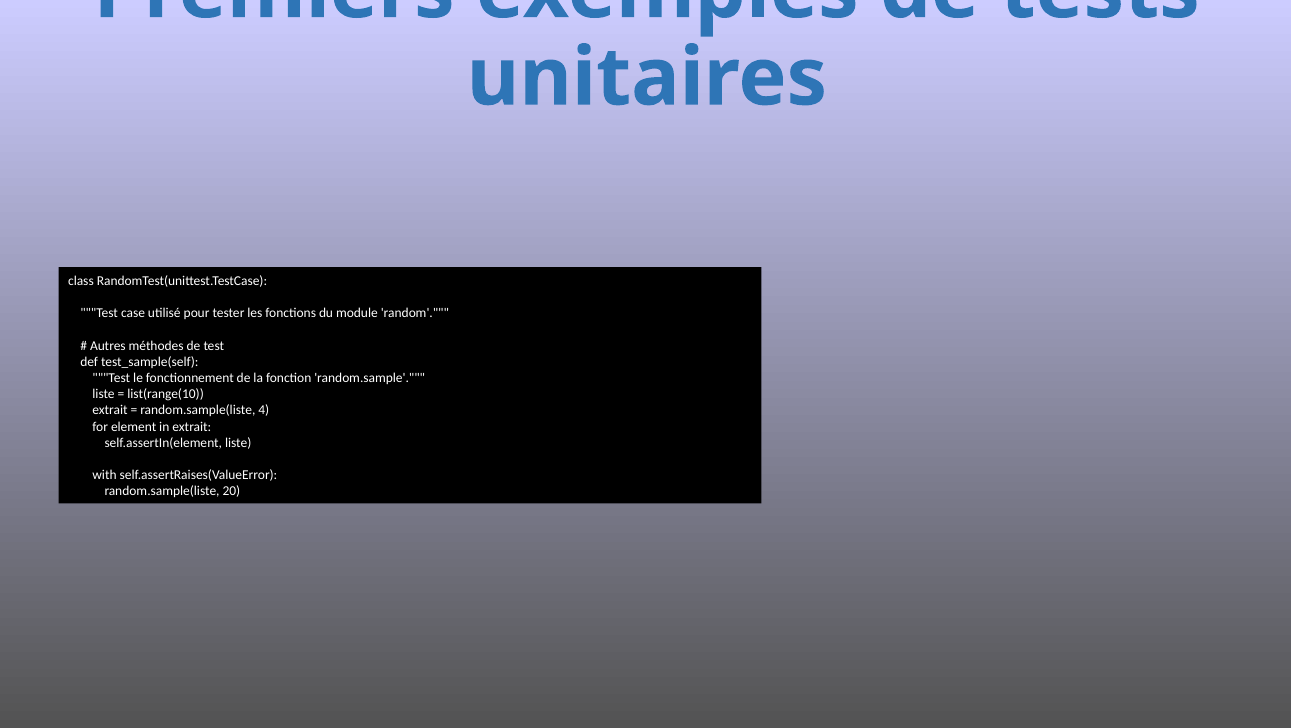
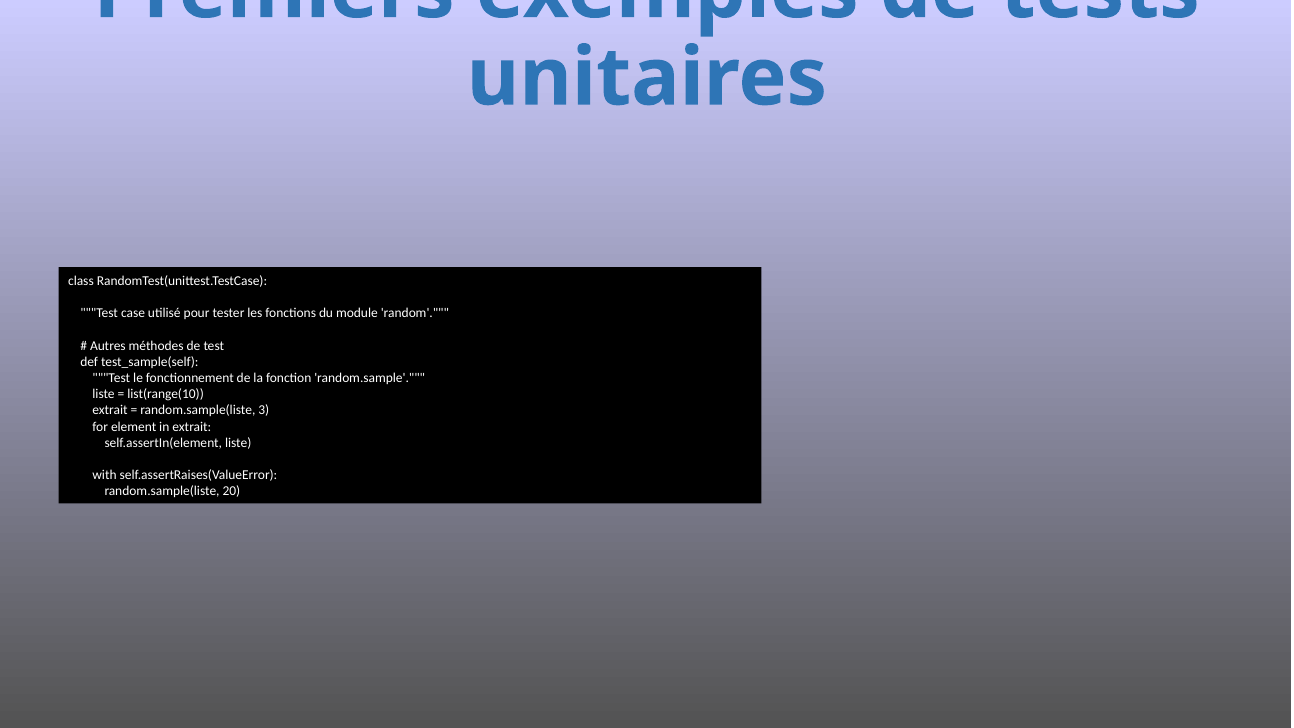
4: 4 -> 3 (264, 410)
